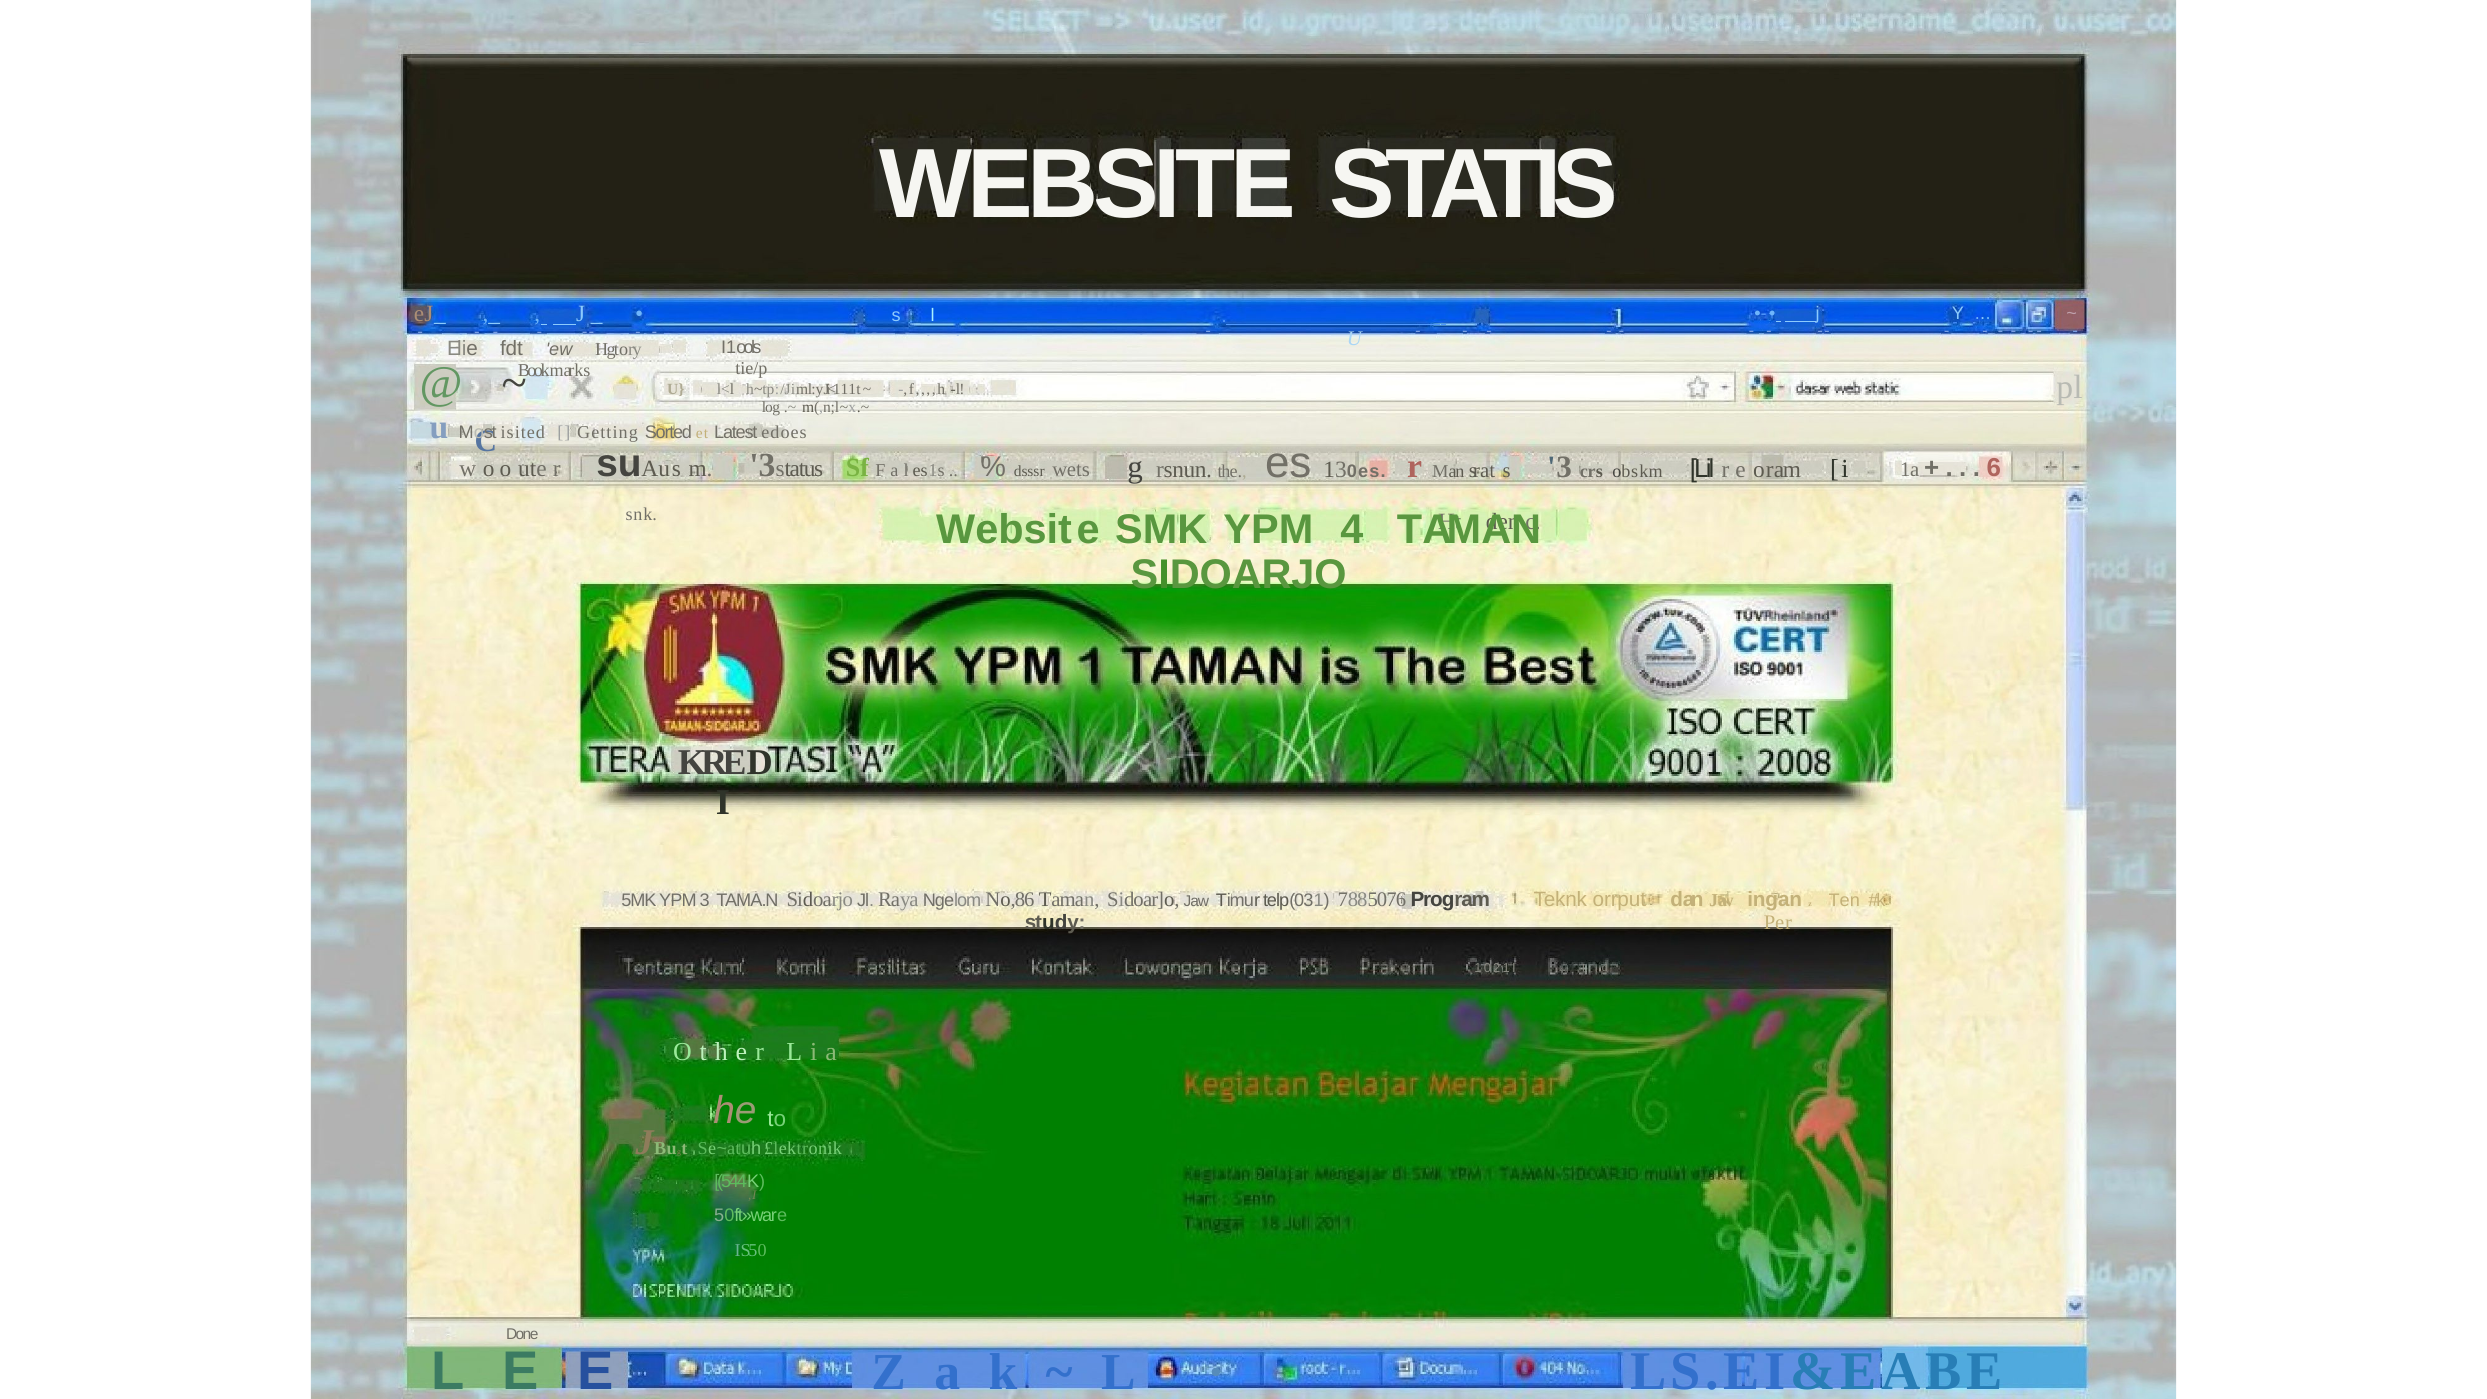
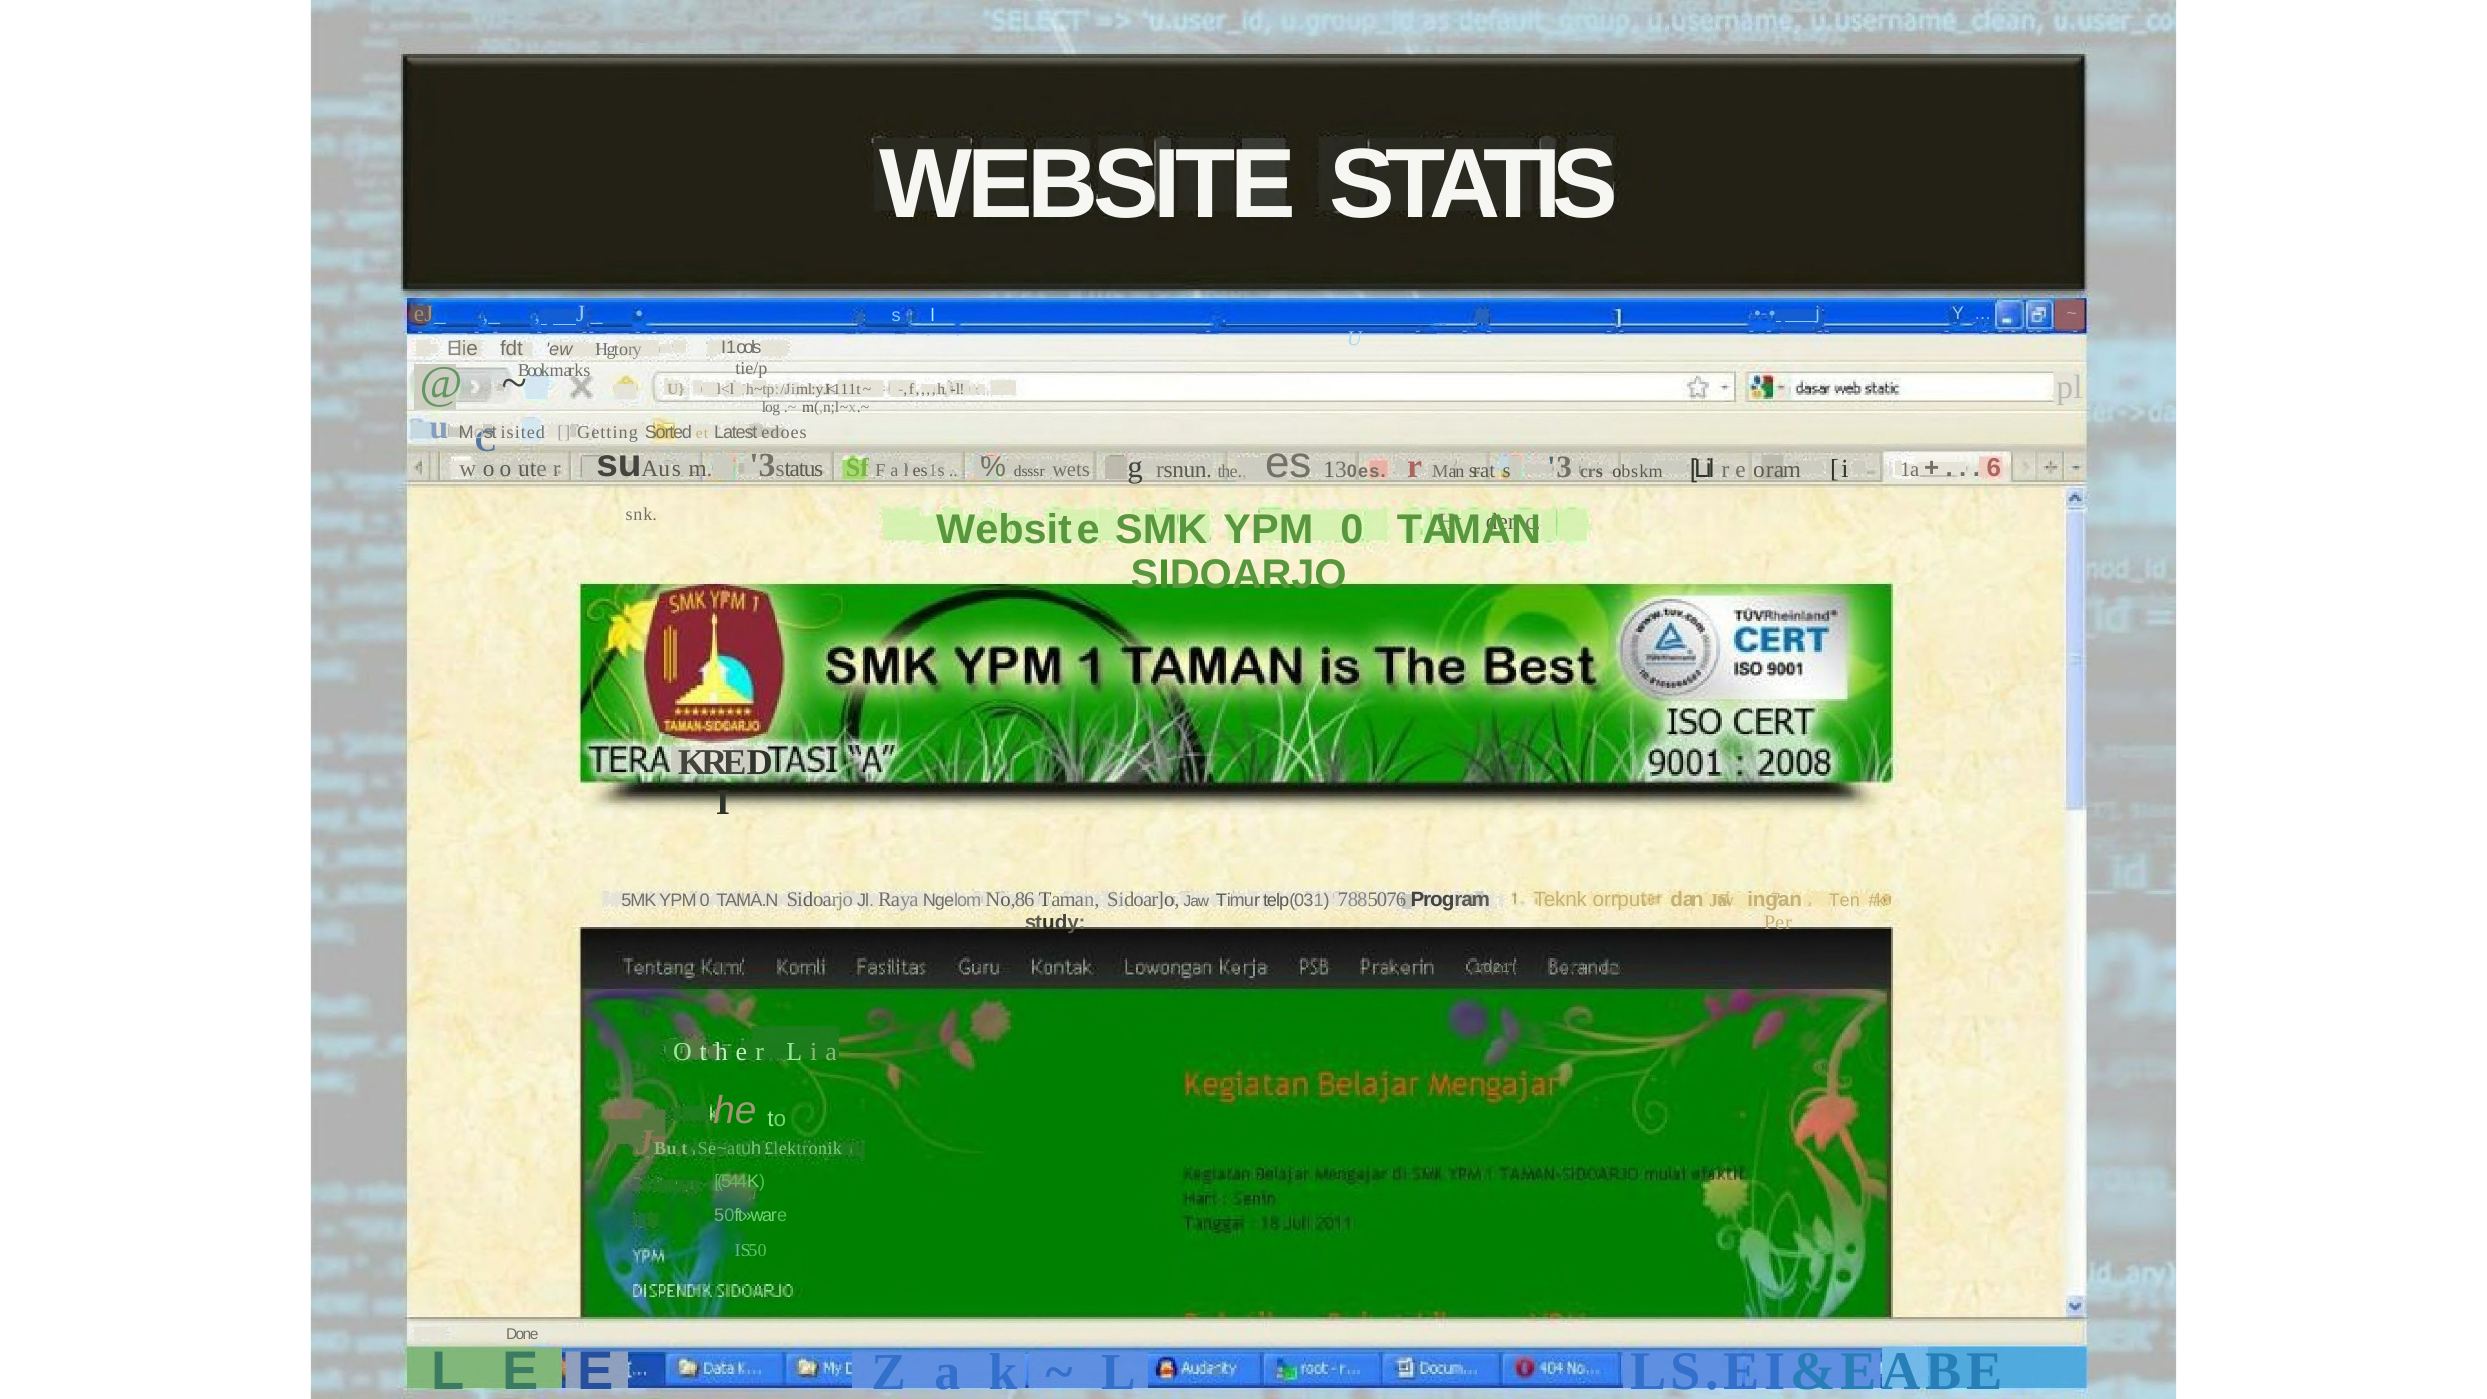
SMK YPM 4: 4 -> 0 (1352, 530)
5MK YPM 3: 3 -> 0 (705, 900)
